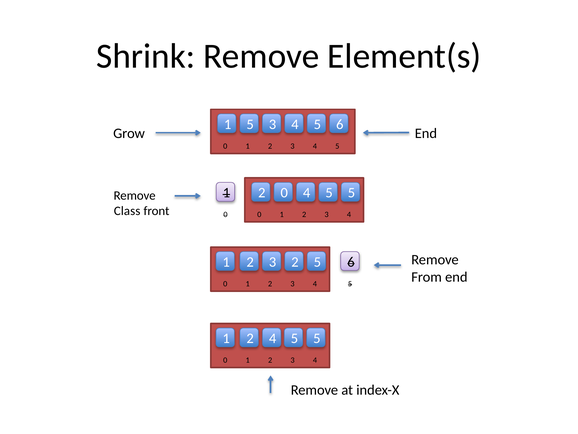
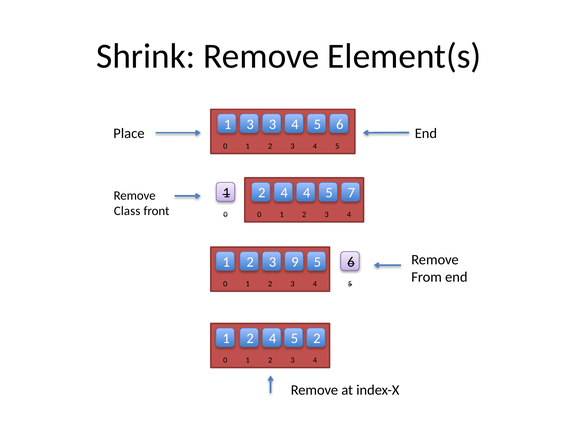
1 5: 5 -> 3 (250, 124)
Grow: Grow -> Place (129, 133)
0: 0 -> 4 (284, 193)
5: 5 -> 7 (351, 193)
3 2: 2 -> 9 (295, 262)
2 4 5 5: 5 -> 2 (317, 338)
